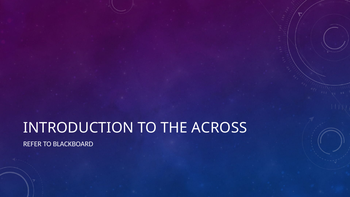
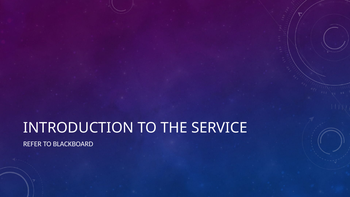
ACROSS: ACROSS -> SERVICE (219, 128)
